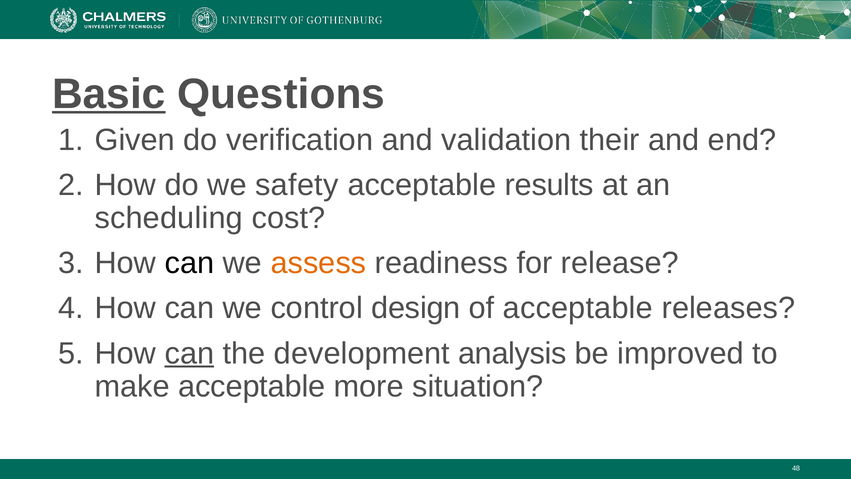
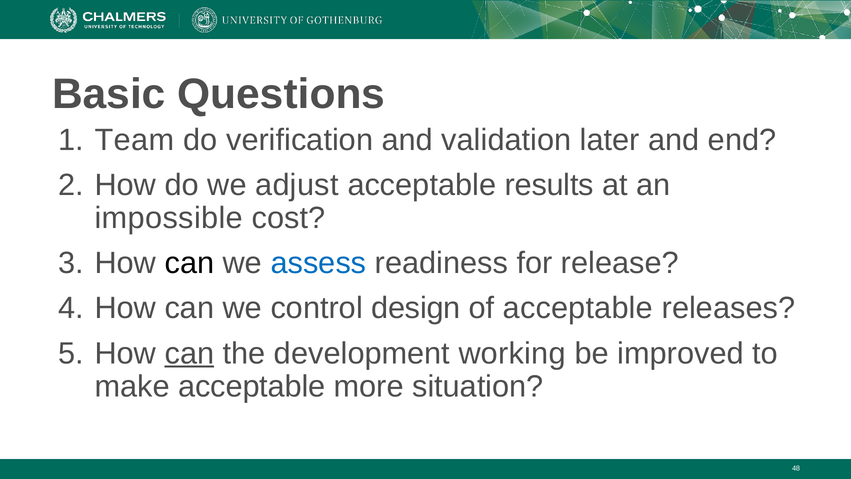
Basic underline: present -> none (109, 94)
Given: Given -> Team (135, 140)
their: their -> later (610, 140)
safety: safety -> adjust (297, 185)
scheduling: scheduling -> impossible (169, 218)
assess colour: orange -> blue (318, 263)
analysis: analysis -> working (512, 353)
